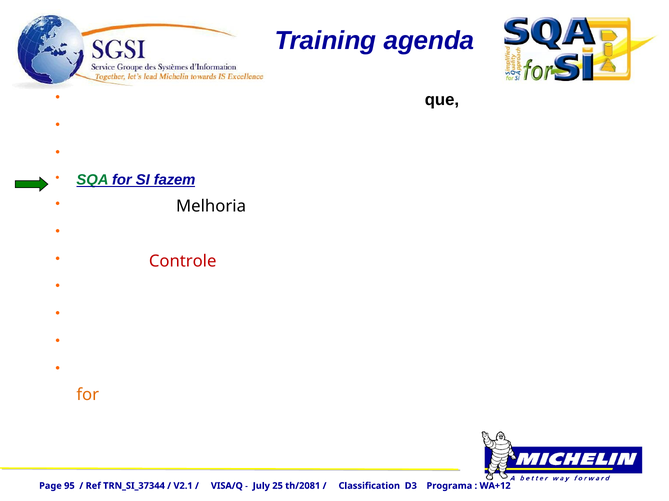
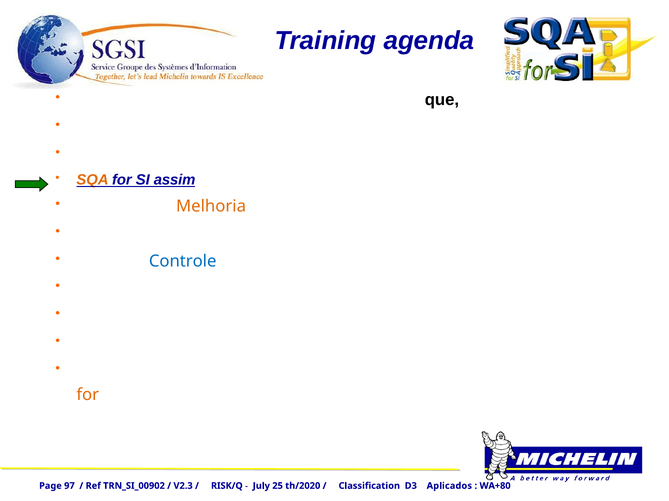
SQA colour: green -> orange (92, 180)
fazem: fazem -> assim (175, 180)
Melhoria colour: black -> orange (211, 207)
Controle colour: red -> blue (183, 262)
95: 95 -> 97 (69, 486)
TRN_SI_37344: TRN_SI_37344 -> TRN_SI_00902 (134, 486)
V2.1: V2.1 -> V2.3 (183, 486)
VISA/Q: VISA/Q -> RISK/Q (227, 486)
th/2081: th/2081 -> th/2020 (303, 486)
Programa: Programa -> Aplicados (449, 486)
WA+12: WA+12 -> WA+80 (495, 486)
